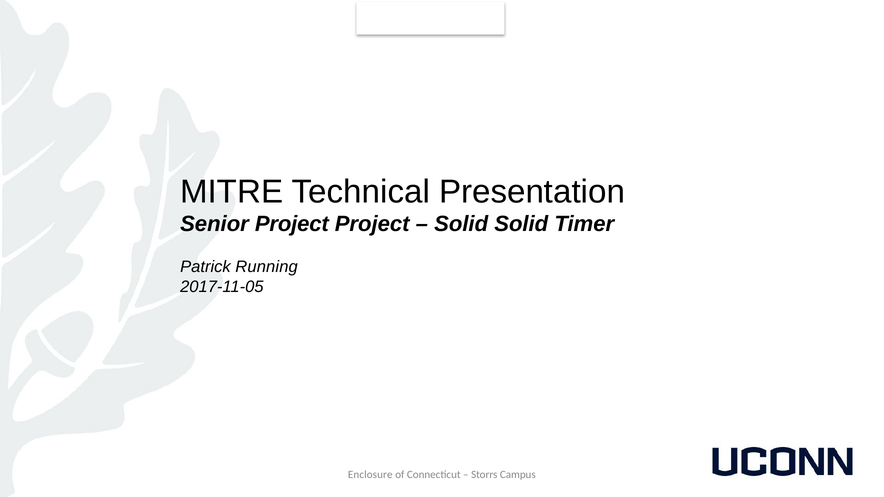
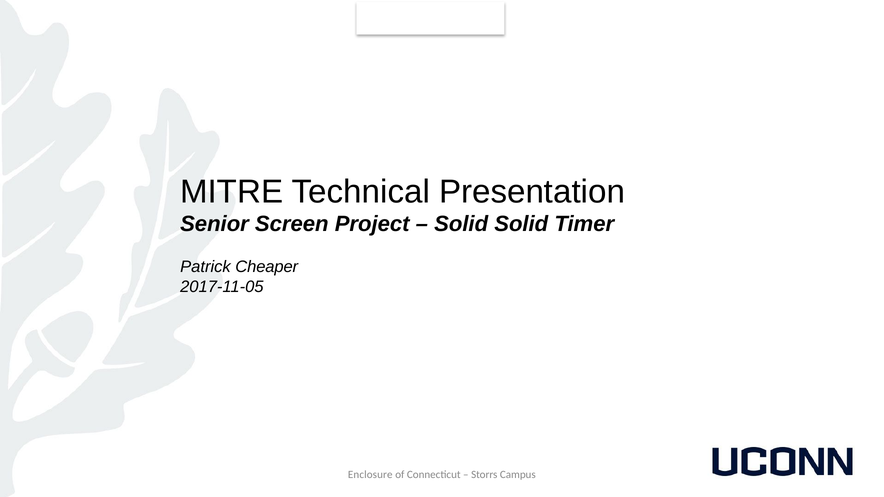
Senior Project: Project -> Screen (292, 224)
Running: Running -> Cheaper (267, 267)
